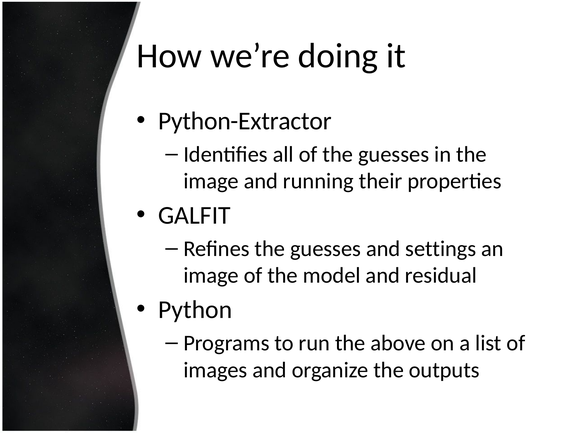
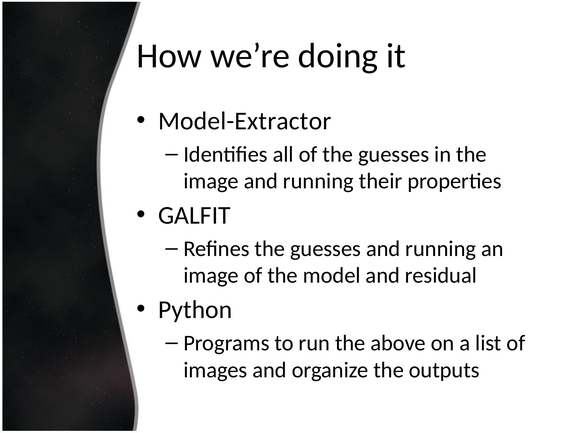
Python-Extractor: Python-Extractor -> Model-Extractor (245, 121)
guesses and settings: settings -> running (441, 248)
